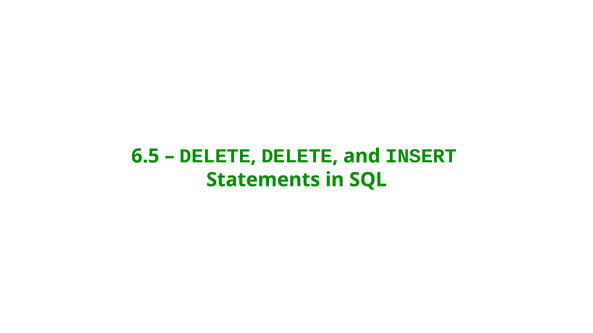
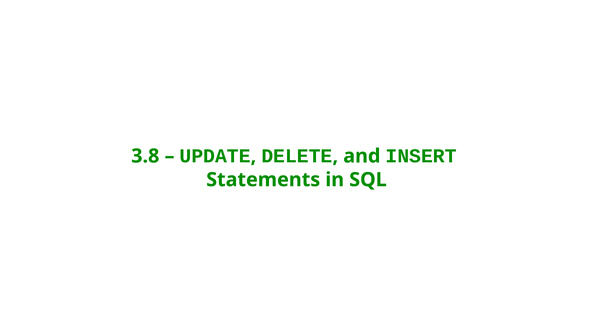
6.5: 6.5 -> 3.8 (145, 156)
DELETE: DELETE -> UPDATE (215, 156)
